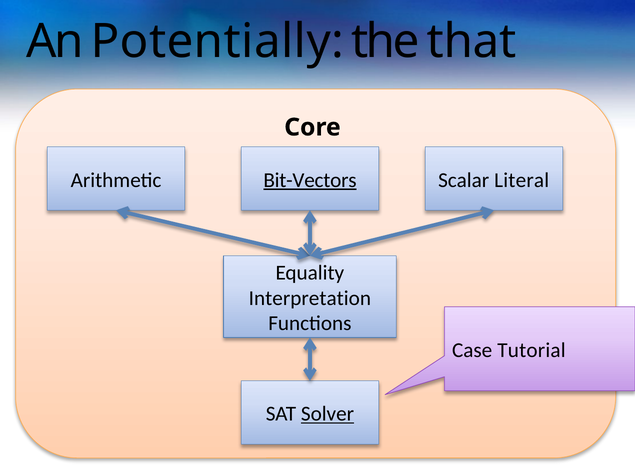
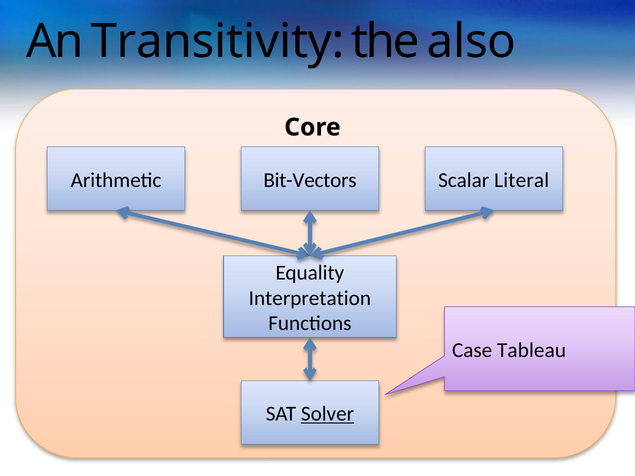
Potentially: Potentially -> Transitivity (218, 41)
that: that -> also (471, 41)
Bit-Vectors underline: present -> none (310, 180)
Tutorial: Tutorial -> Tableau (532, 350)
